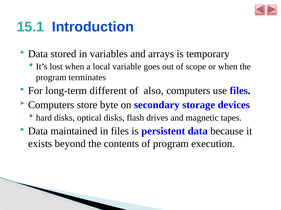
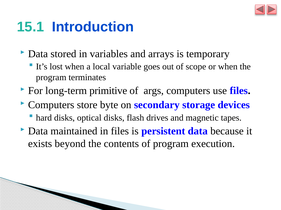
different: different -> primitive (108, 91)
also: also -> args (154, 91)
